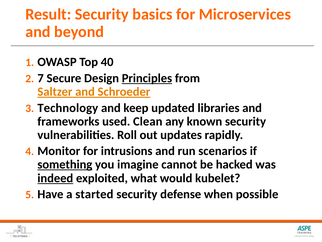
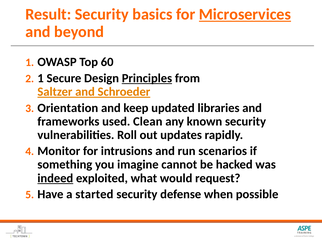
Microservices underline: none -> present (245, 14)
40: 40 -> 60 (107, 62)
7: 7 -> 1 (41, 78)
Technology: Technology -> Orientation (68, 108)
something underline: present -> none (65, 164)
kubelet: kubelet -> request (218, 178)
